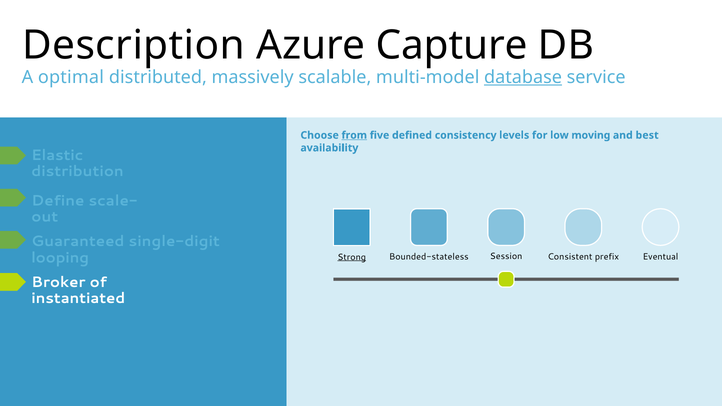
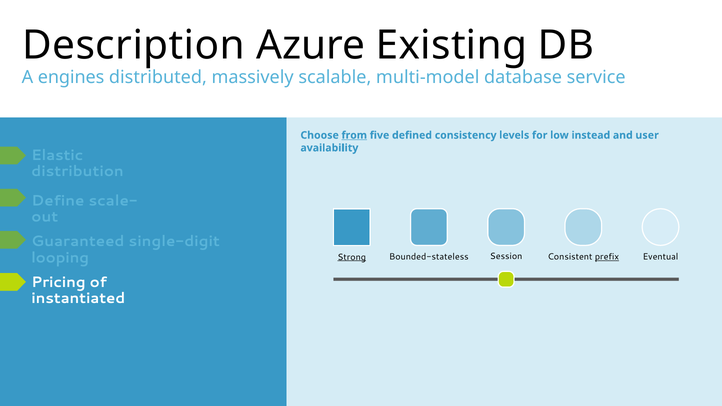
Capture: Capture -> Existing (451, 45)
optimal: optimal -> engines (71, 77)
database underline: present -> none (523, 77)
moving: moving -> instead (591, 135)
best: best -> user (647, 135)
prefix underline: none -> present (607, 257)
Broker: Broker -> Pricing (58, 282)
